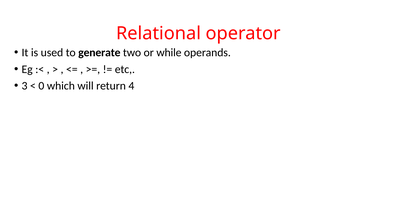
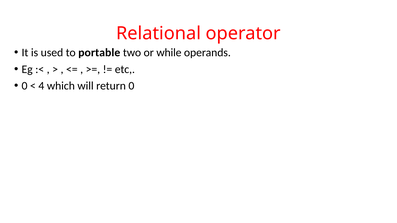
generate: generate -> portable (99, 53)
3: 3 -> 0 (25, 86)
0: 0 -> 4 (41, 86)
return 4: 4 -> 0 (131, 86)
